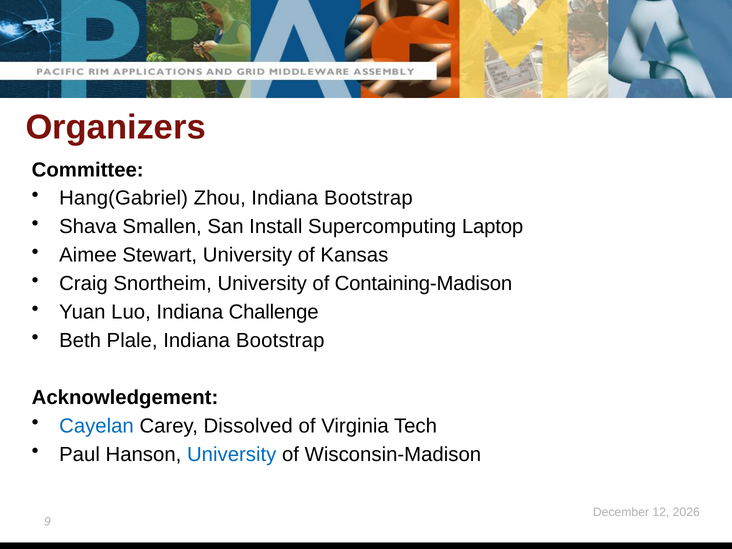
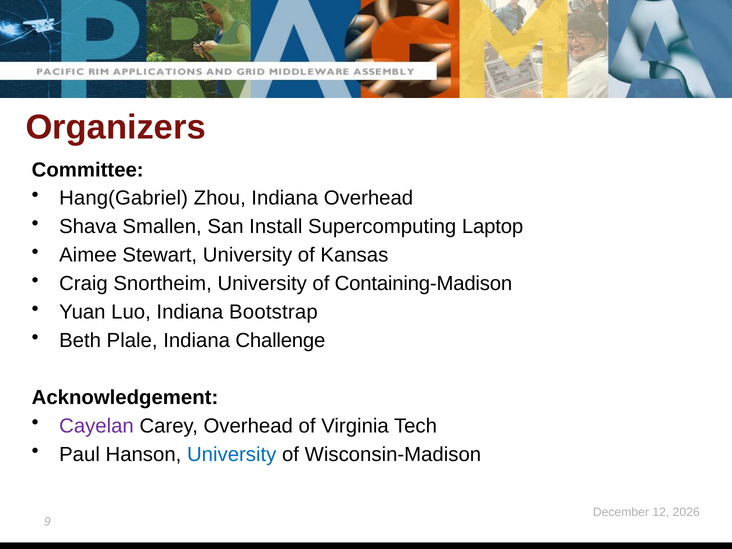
Zhou Indiana Bootstrap: Bootstrap -> Overhead (368, 198)
Challenge: Challenge -> Bootstrap (273, 312)
Plale Indiana Bootstrap: Bootstrap -> Challenge (280, 341)
Cayelan colour: blue -> purple (96, 426)
Carey Dissolved: Dissolved -> Overhead (248, 426)
